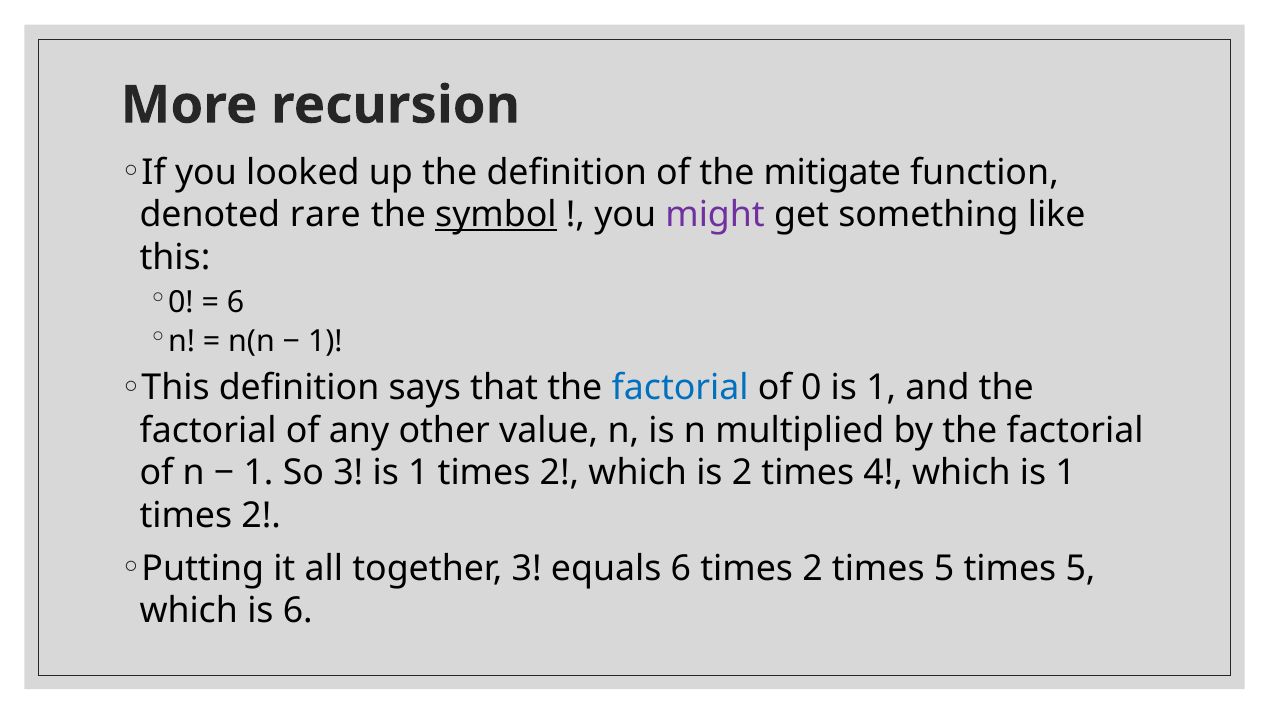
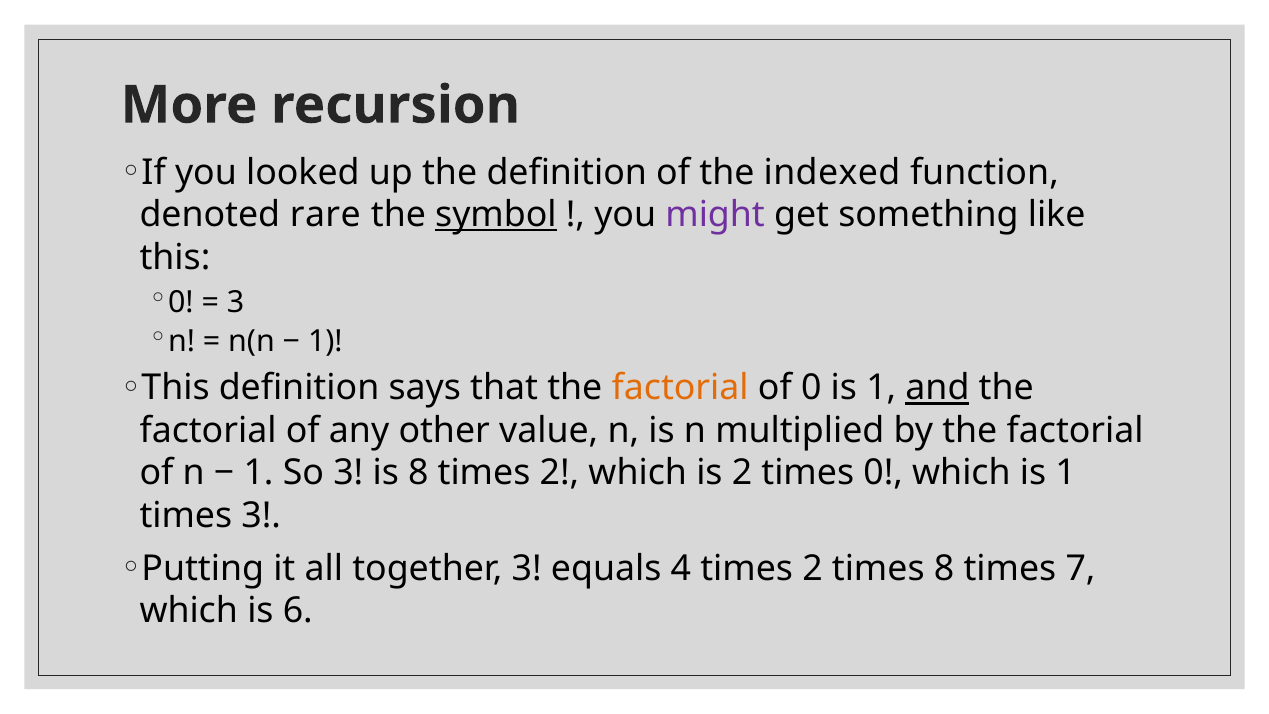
mitigate: mitigate -> indexed (832, 173)
6: 6 -> 3 (236, 303)
factorial colour: blue -> orange (680, 388)
and underline: none -> present (937, 388)
3 is 1: 1 -> 8 (418, 473)
times 4: 4 -> 0 (883, 473)
2: 2 -> 3 (261, 515)
equals 6: 6 -> 4 (681, 568)
2 times 5: 5 -> 8 (944, 568)
5: 5 -> 7 (1081, 568)
